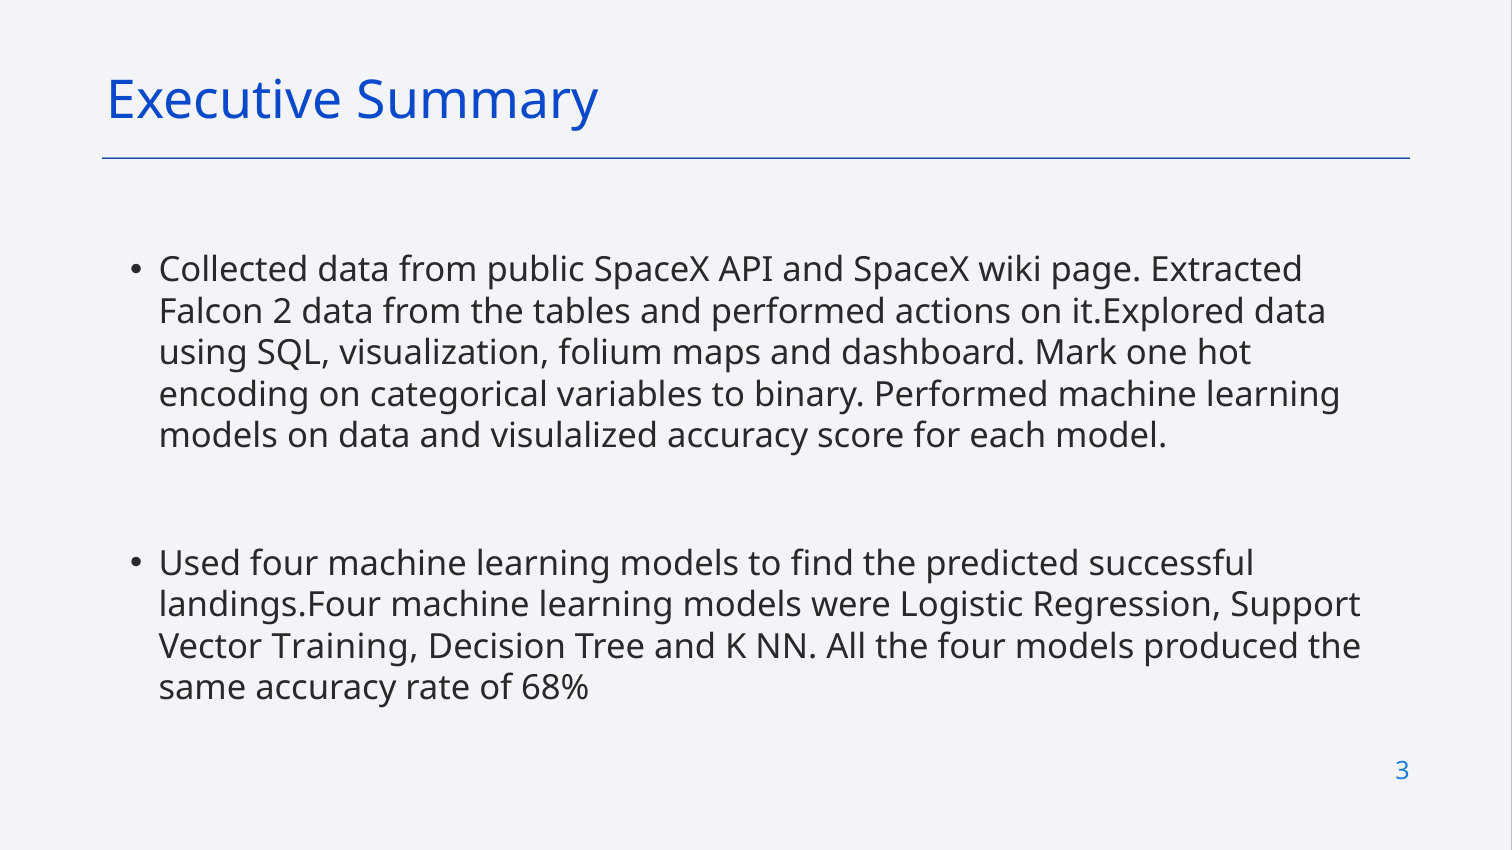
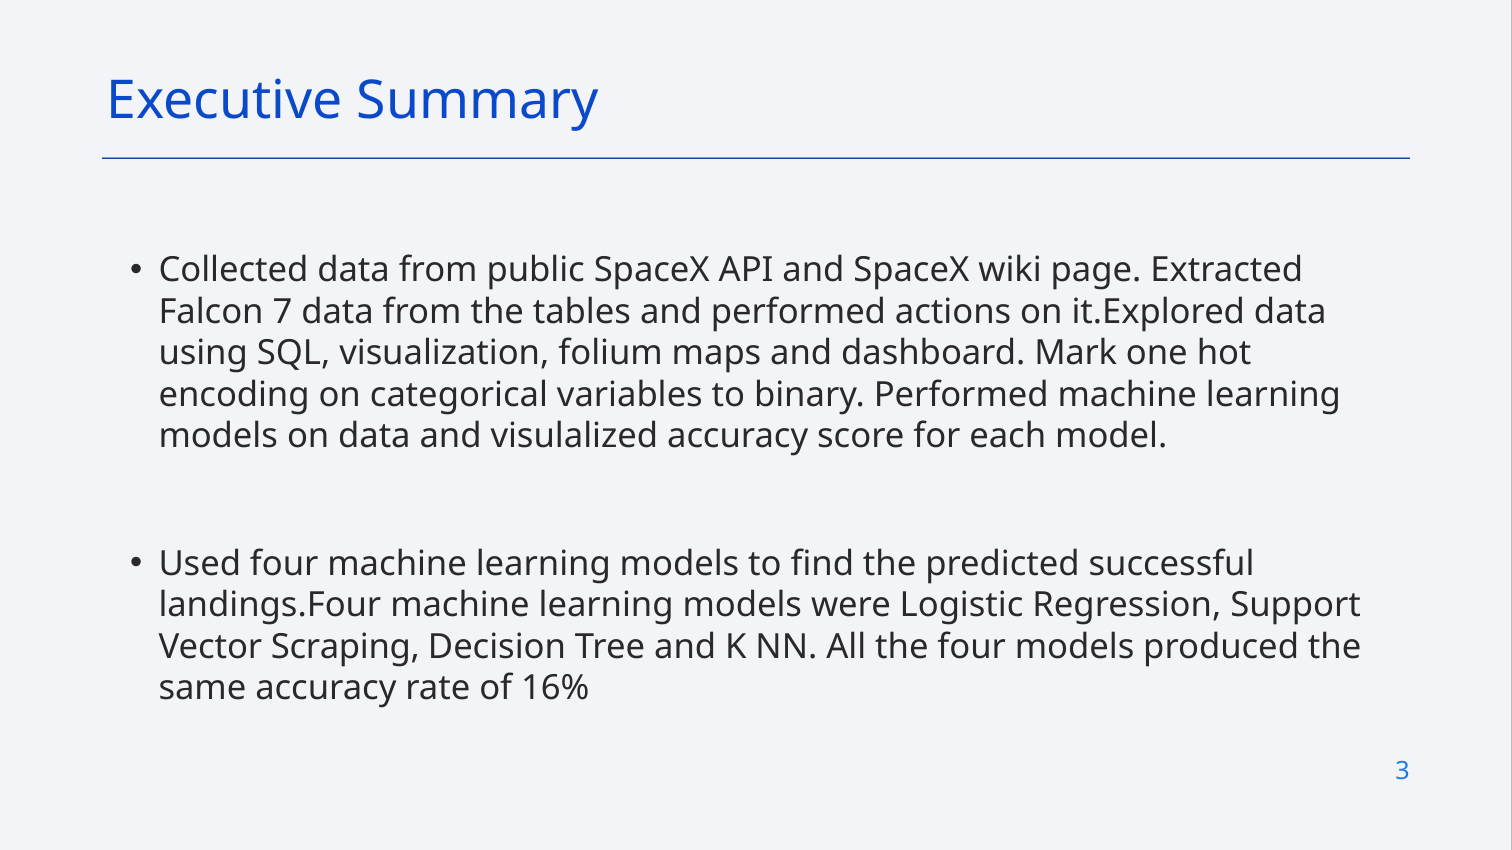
2: 2 -> 7 (283, 312)
Training: Training -> Scraping (345, 647)
68%: 68% -> 16% (555, 689)
